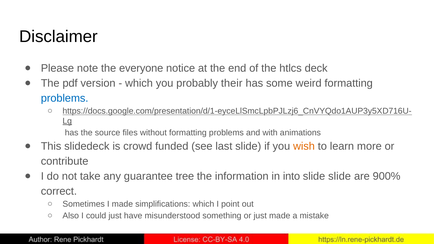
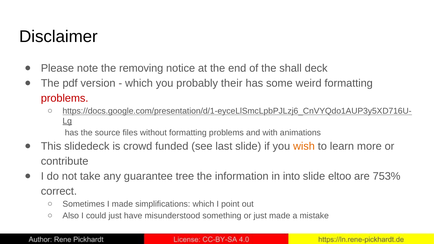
everyone: everyone -> removing (141, 68)
htlcs: htlcs -> shall (291, 68)
problems colour: blue -> red (65, 98)
slide slide: slide -> eltoo (340, 176)
900%: 900% -> 753% (387, 176)
